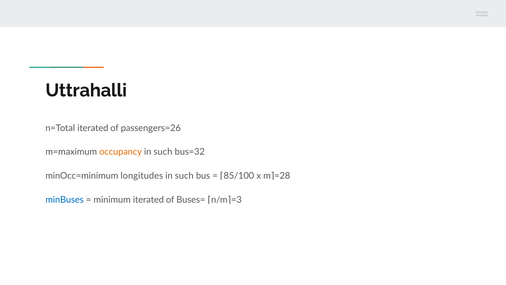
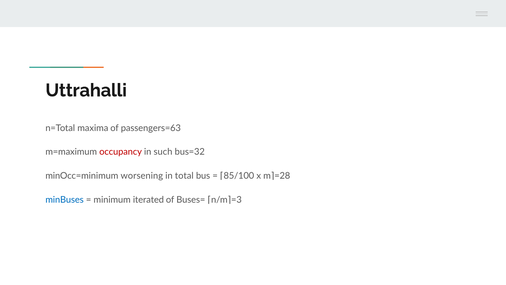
n=Total iterated: iterated -> maxima (93, 128)
passengers=26: passengers=26 -> passengers=63 (151, 128)
occupancy colour: orange -> red (121, 152)
longitudes: longitudes -> worsening (142, 176)
such: such -> total (184, 176)
